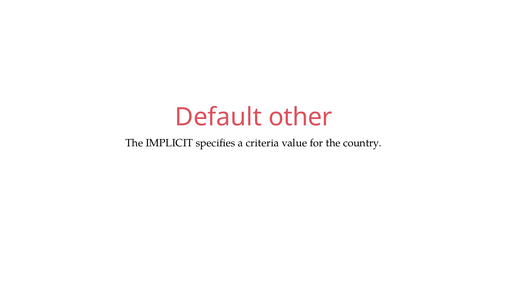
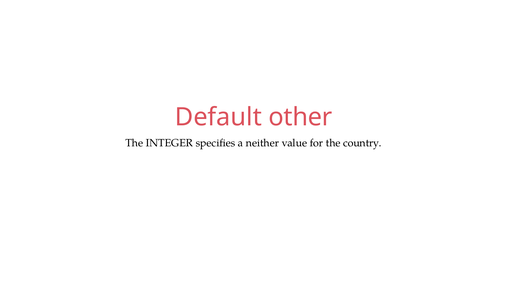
IMPLICIT: IMPLICIT -> INTEGER (169, 143)
criteria: criteria -> neither (262, 143)
